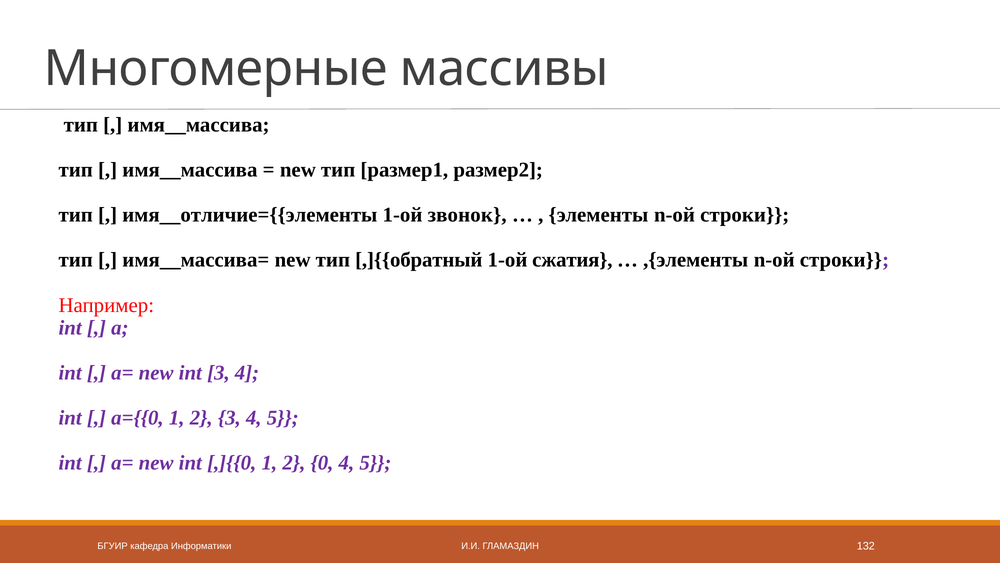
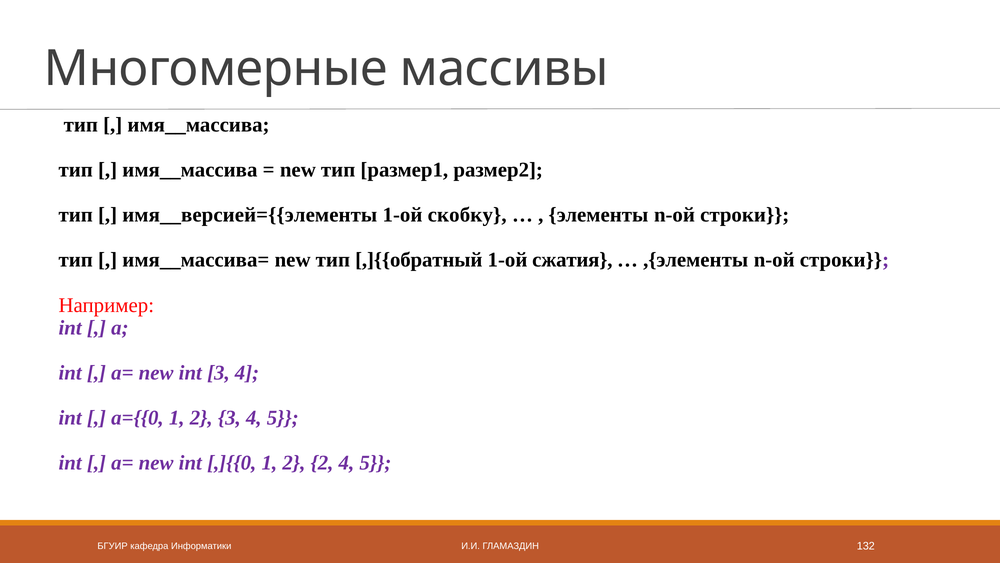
имя__отличие={{элементы: имя__отличие={{элементы -> имя__версией={{элементы (250, 215)
звонок: звонок -> скобку (467, 215)
2 0: 0 -> 2 (322, 462)
